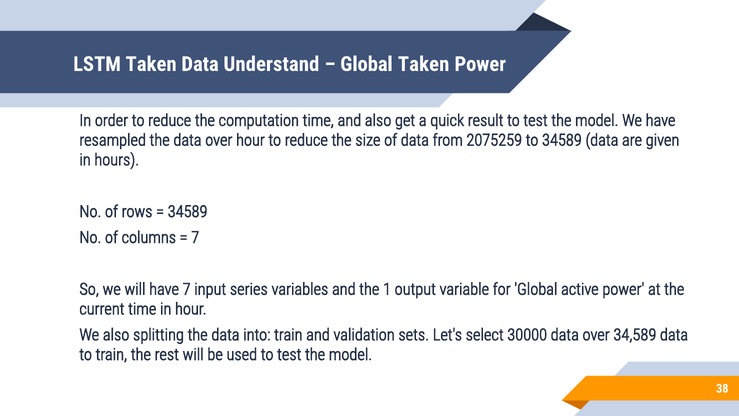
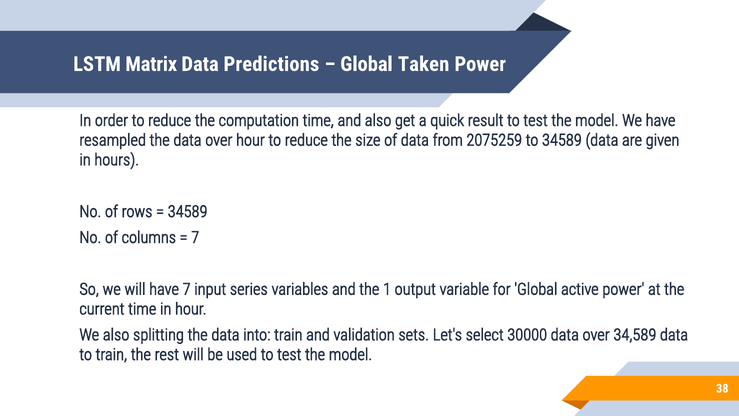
LSTM Taken: Taken -> Matrix (151, 64)
Understand: Understand -> Predictions (271, 64)
